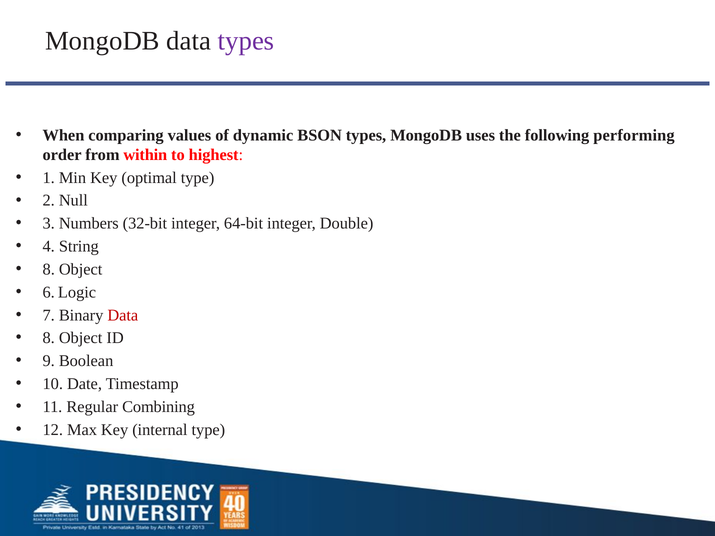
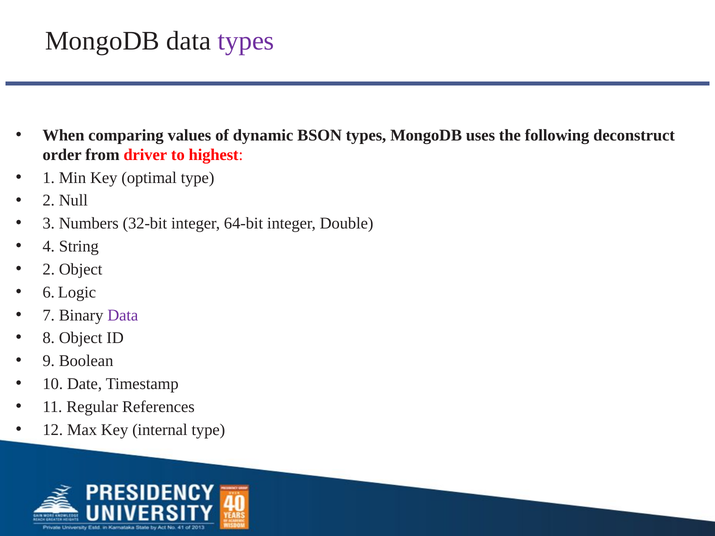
performing: performing -> deconstruct (634, 135)
within: within -> driver (145, 155)
8: 8 -> 2 (49, 269)
Data colour: red -> purple (123, 315)
Combining: Combining -> References (158, 407)
